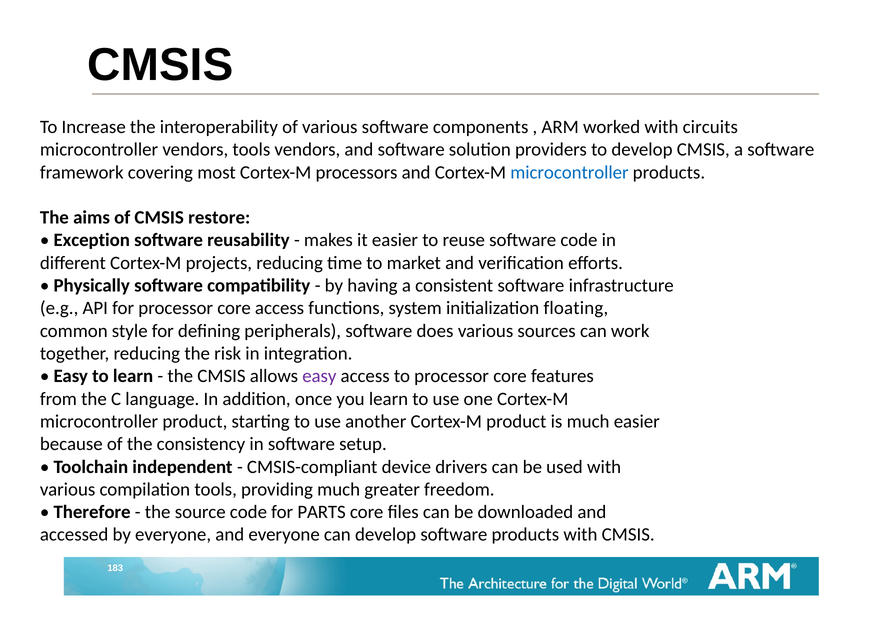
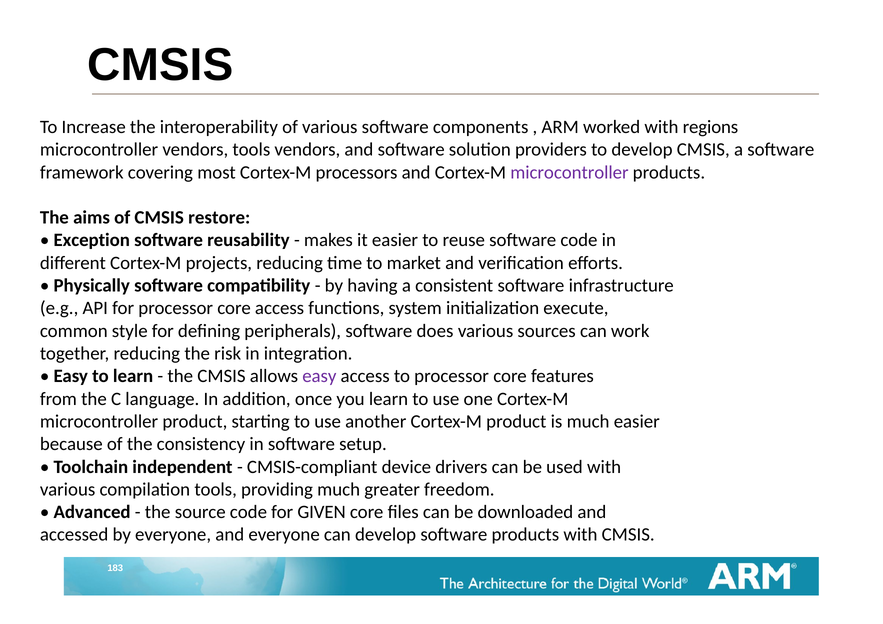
circuits: circuits -> regions (710, 127)
microcontroller colour: blue -> purple (569, 172)
floating: floating -> execute (576, 308)
Therefore: Therefore -> Advanced (92, 512)
PARTS: PARTS -> GIVEN (322, 512)
